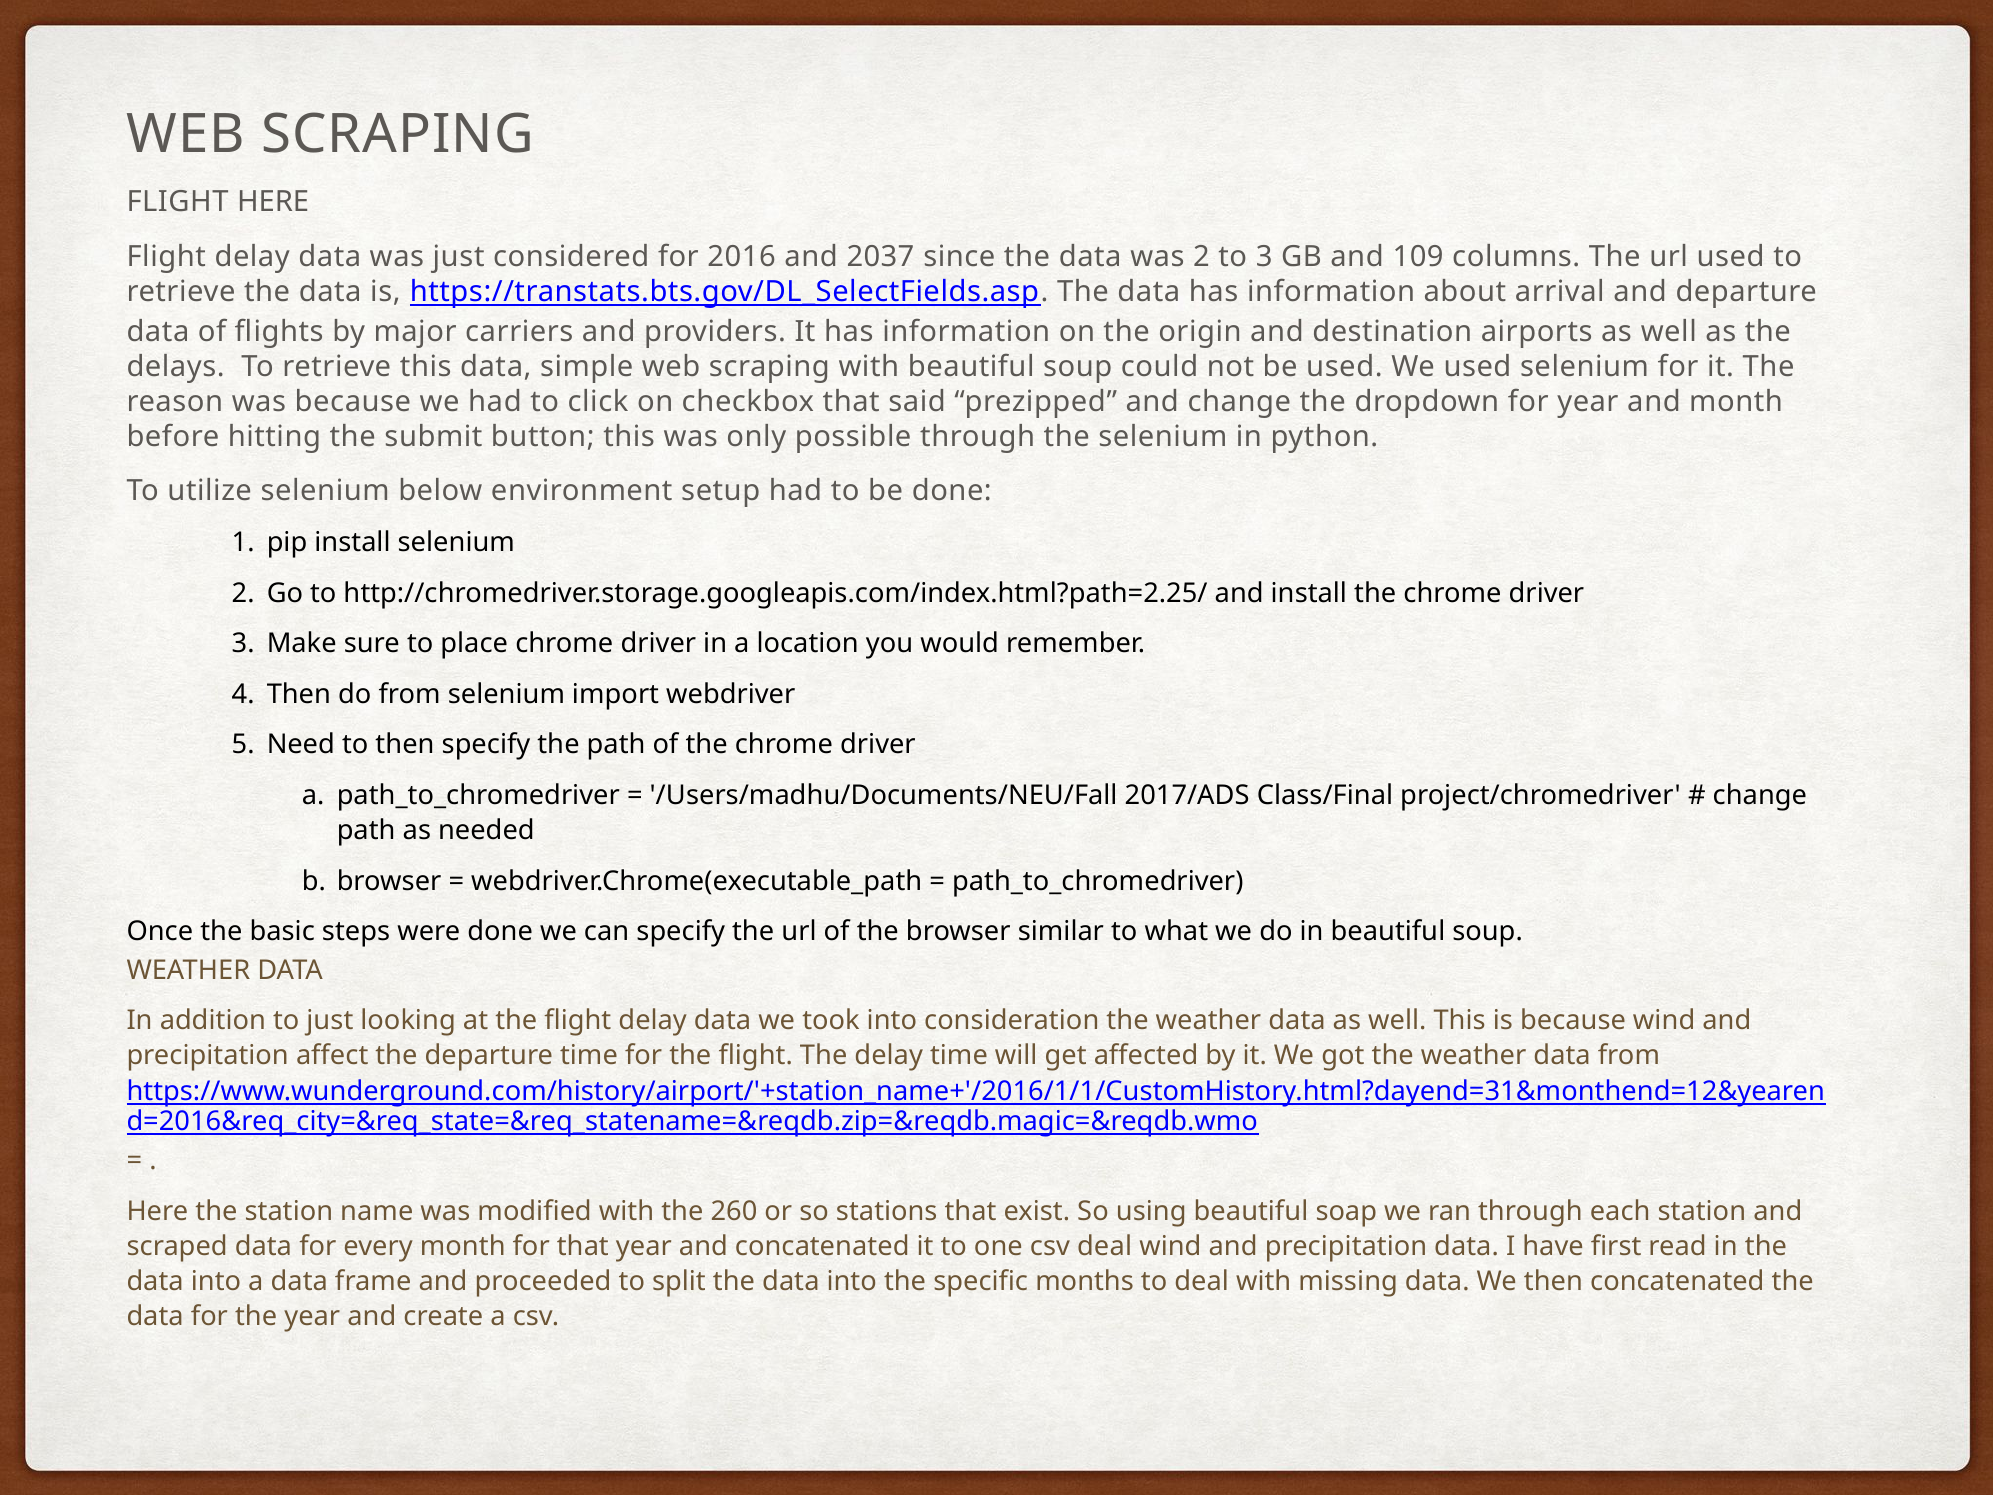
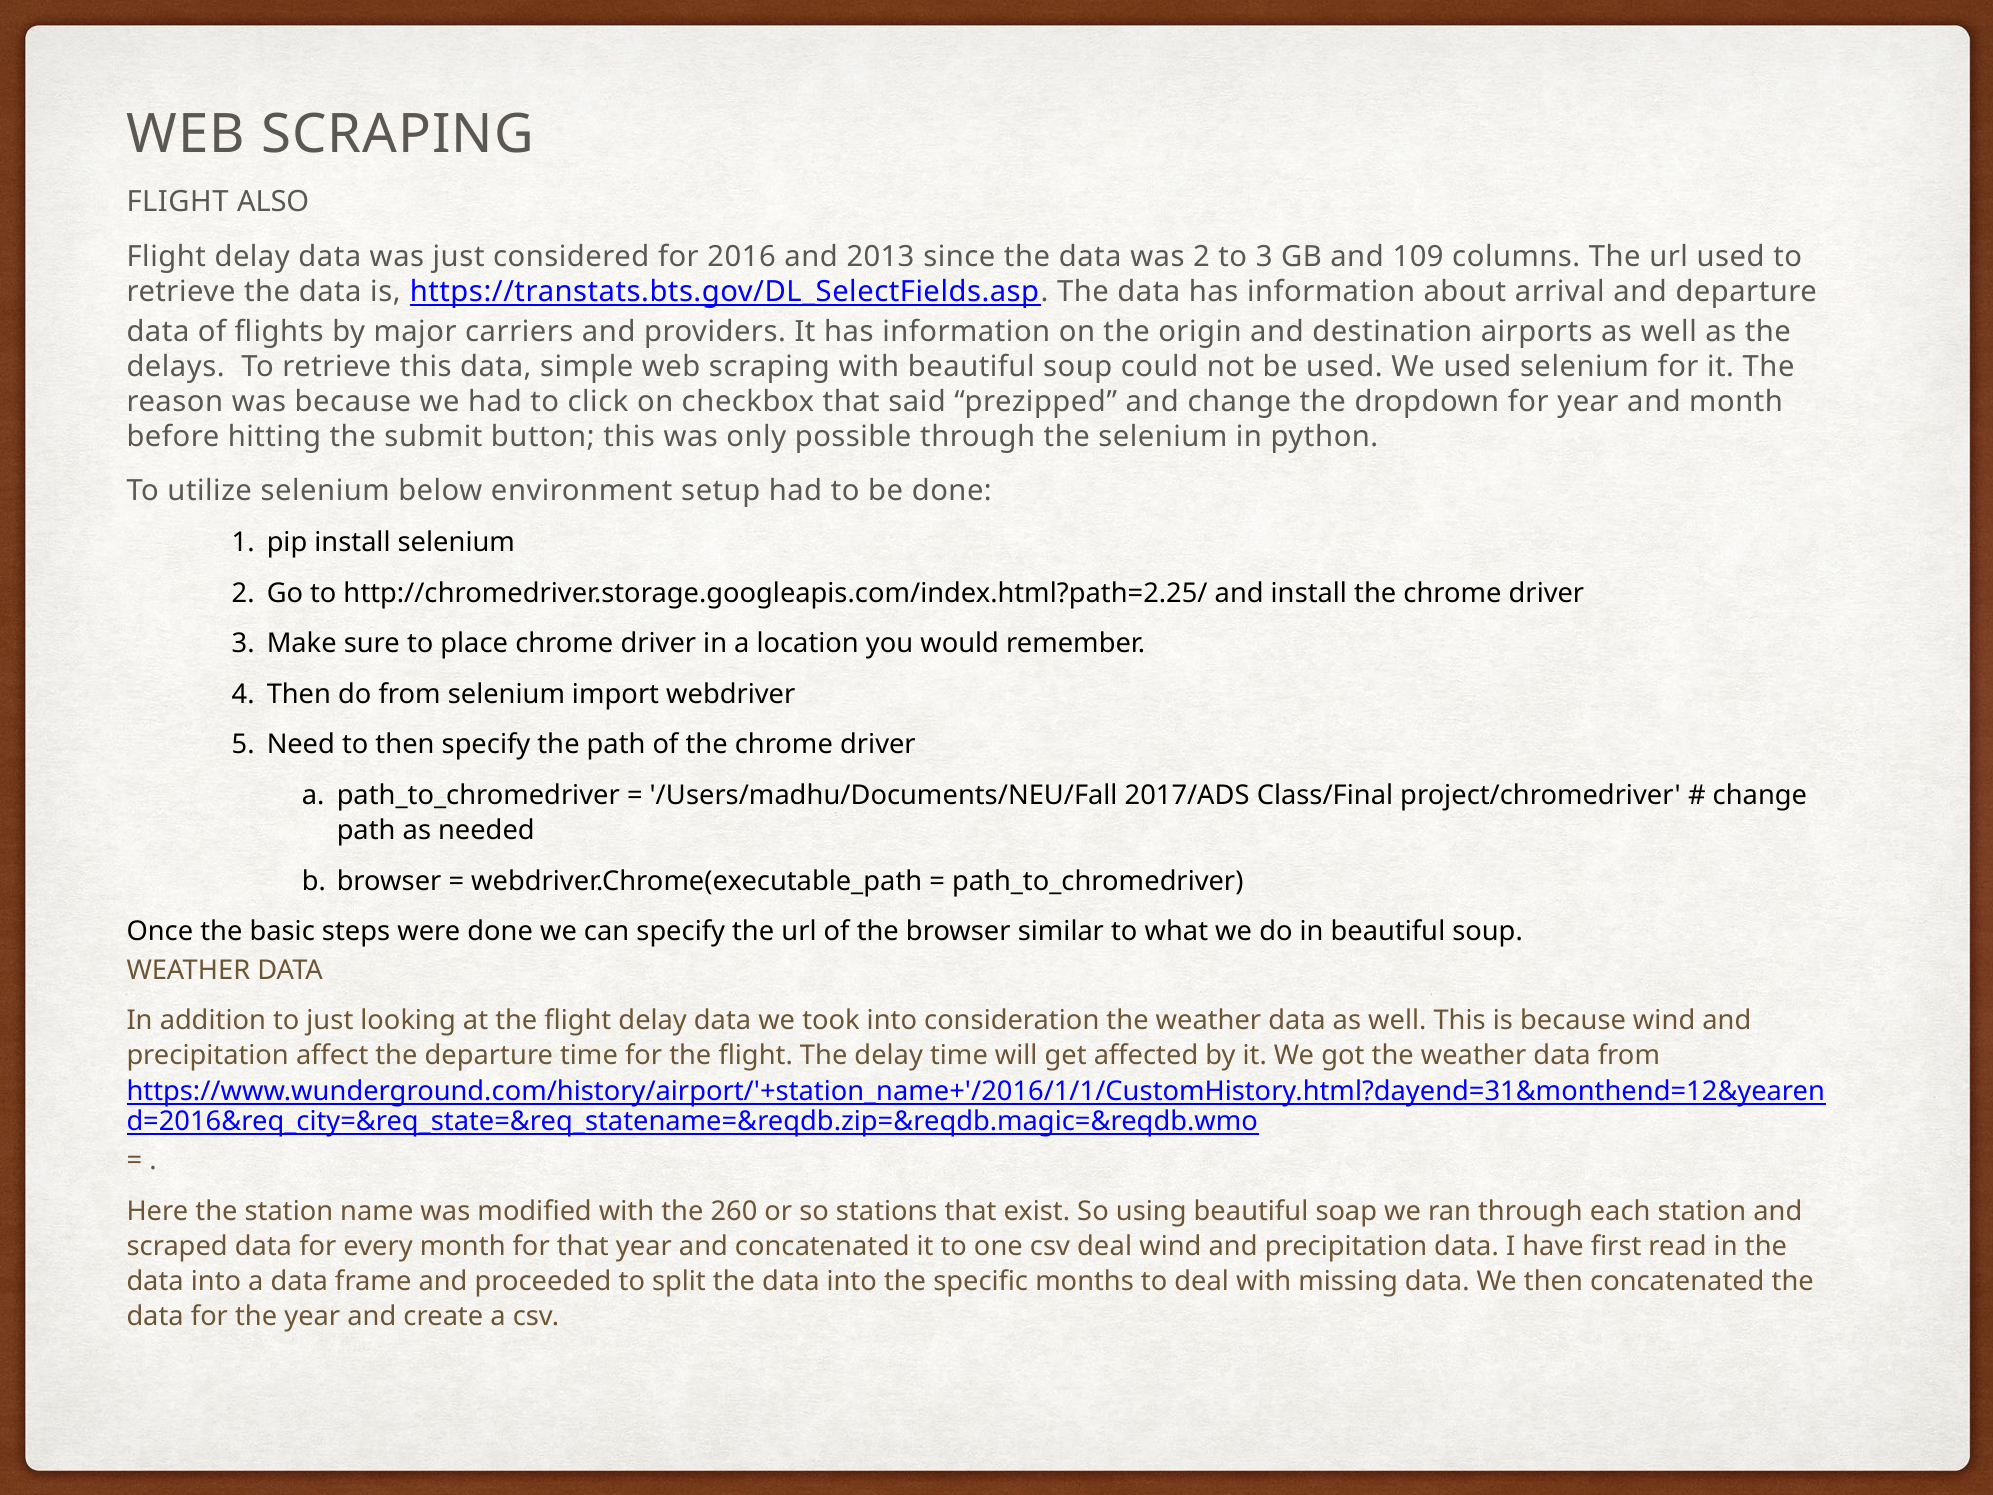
FLIGHT HERE: HERE -> ALSO (273, 202)
2037: 2037 -> 2013 (880, 257)
